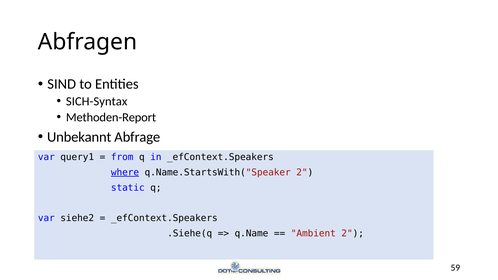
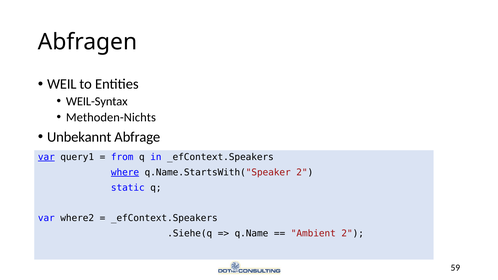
SIND: SIND -> WEIL (62, 84)
SICH-Syntax: SICH-Syntax -> WEIL-Syntax (97, 101)
Methoden-Report: Methoden-Report -> Methoden-Nichts (111, 117)
var underline: none -> present (46, 157)
siehe2: siehe2 -> where2 (77, 218)
